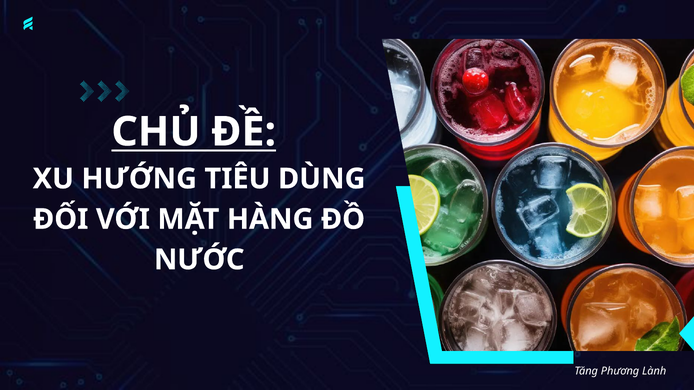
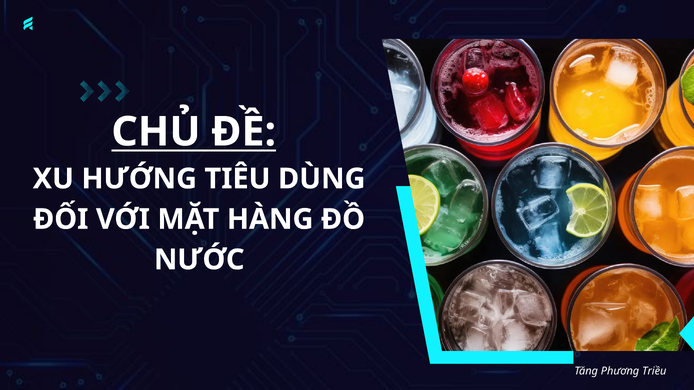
Lành: Lành -> Triều (654, 372)
